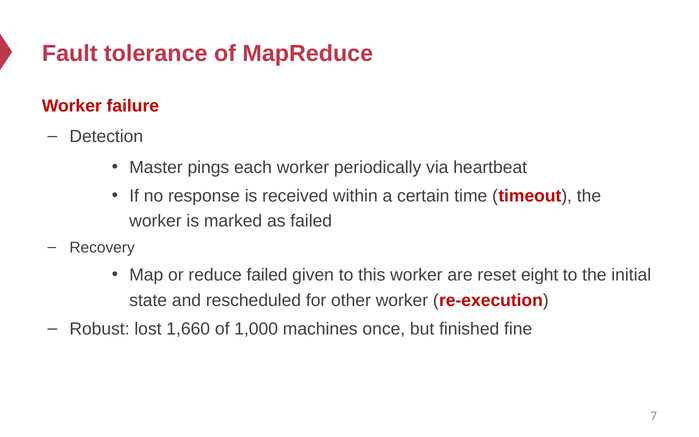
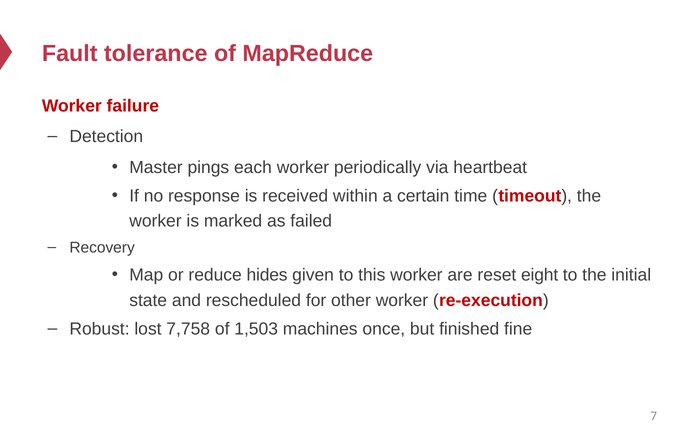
reduce failed: failed -> hides (267, 275)
1,660: 1,660 -> 7,758 (188, 329)
1,000: 1,000 -> 1,503 (256, 329)
